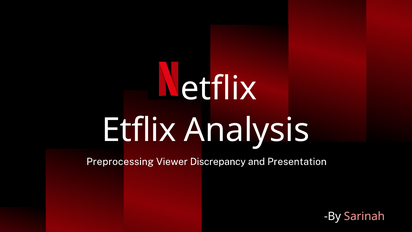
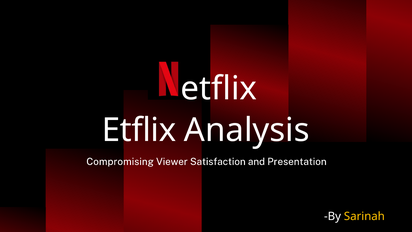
Preprocessing: Preprocessing -> Compromising (120, 162)
Discrepancy: Discrepancy -> Satisfaction (218, 162)
Sarinah colour: pink -> yellow (364, 216)
